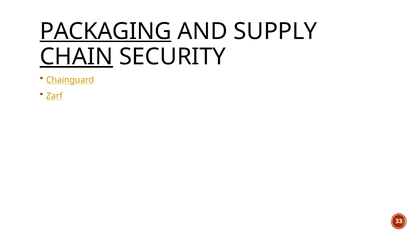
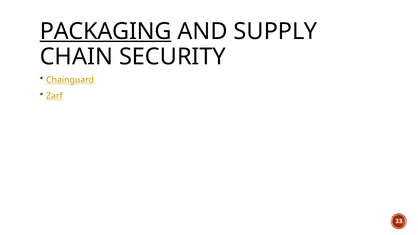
CHAIN underline: present -> none (76, 57)
